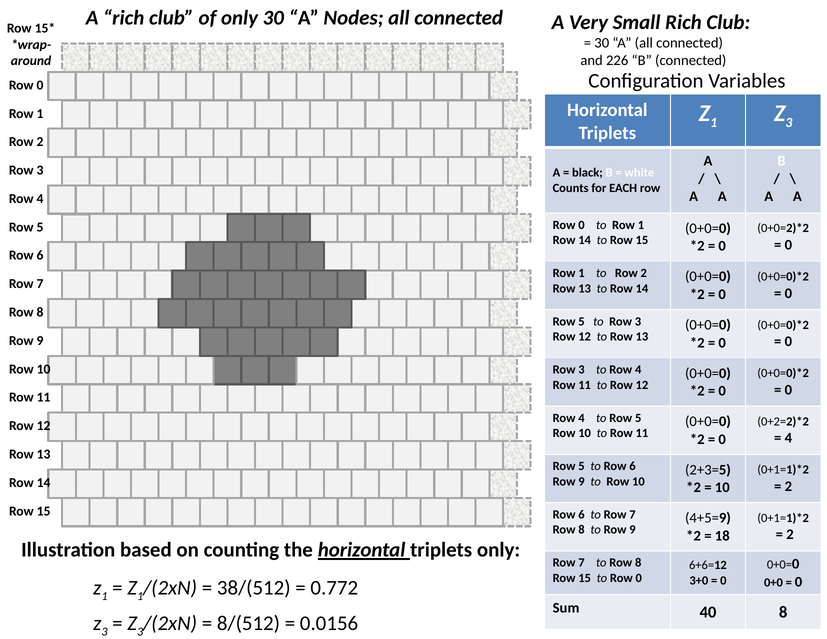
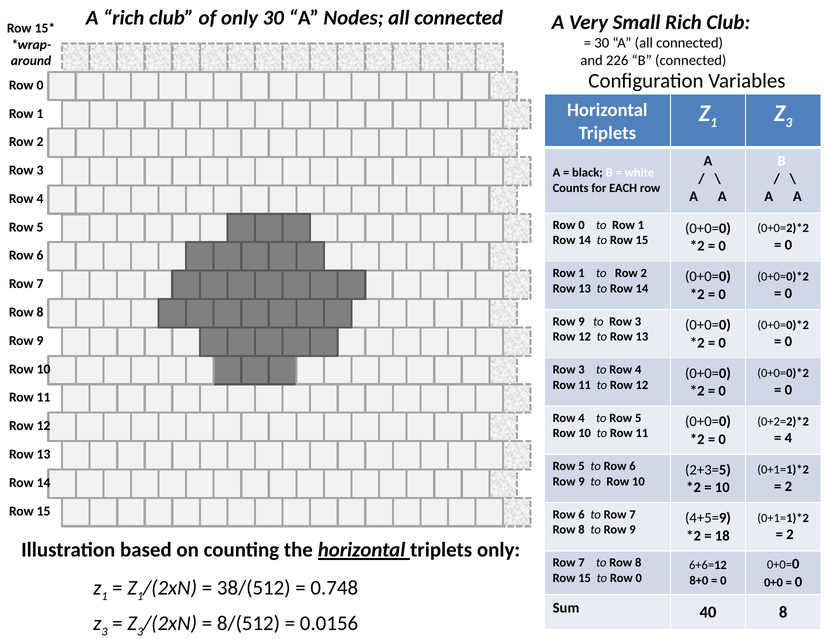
5: 5 -> 9 (582, 322)
3+0: 3+0 -> 8+0 (699, 580)
0.772: 0.772 -> 0.748 (334, 588)
